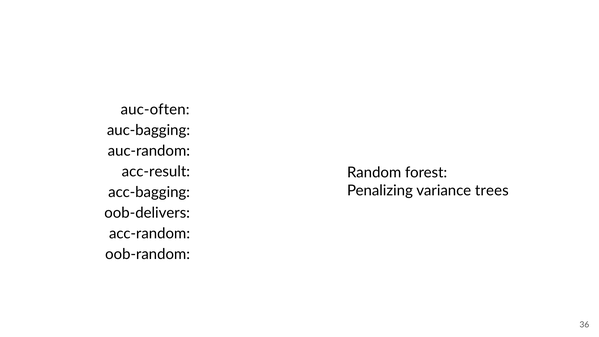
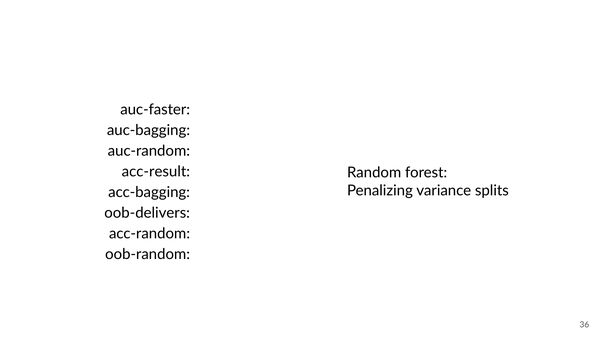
auc-often: auc-often -> auc-faster (155, 109)
trees: trees -> splits (492, 191)
